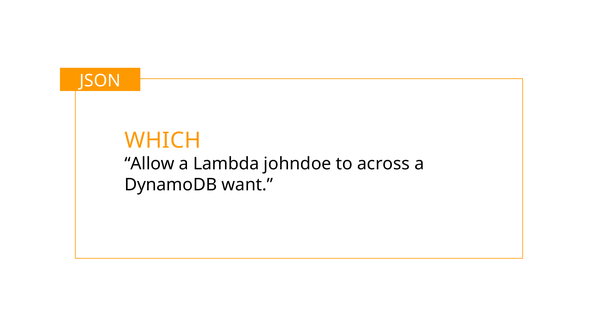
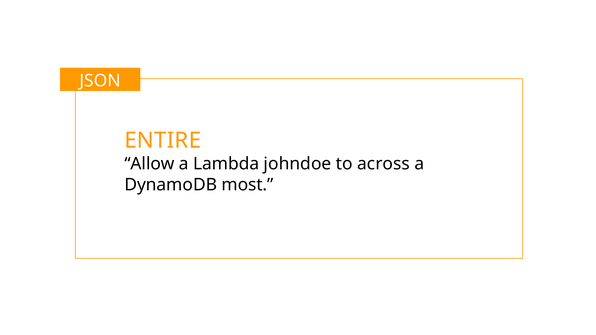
WHICH: WHICH -> ENTIRE (163, 141)
want: want -> most (247, 185)
